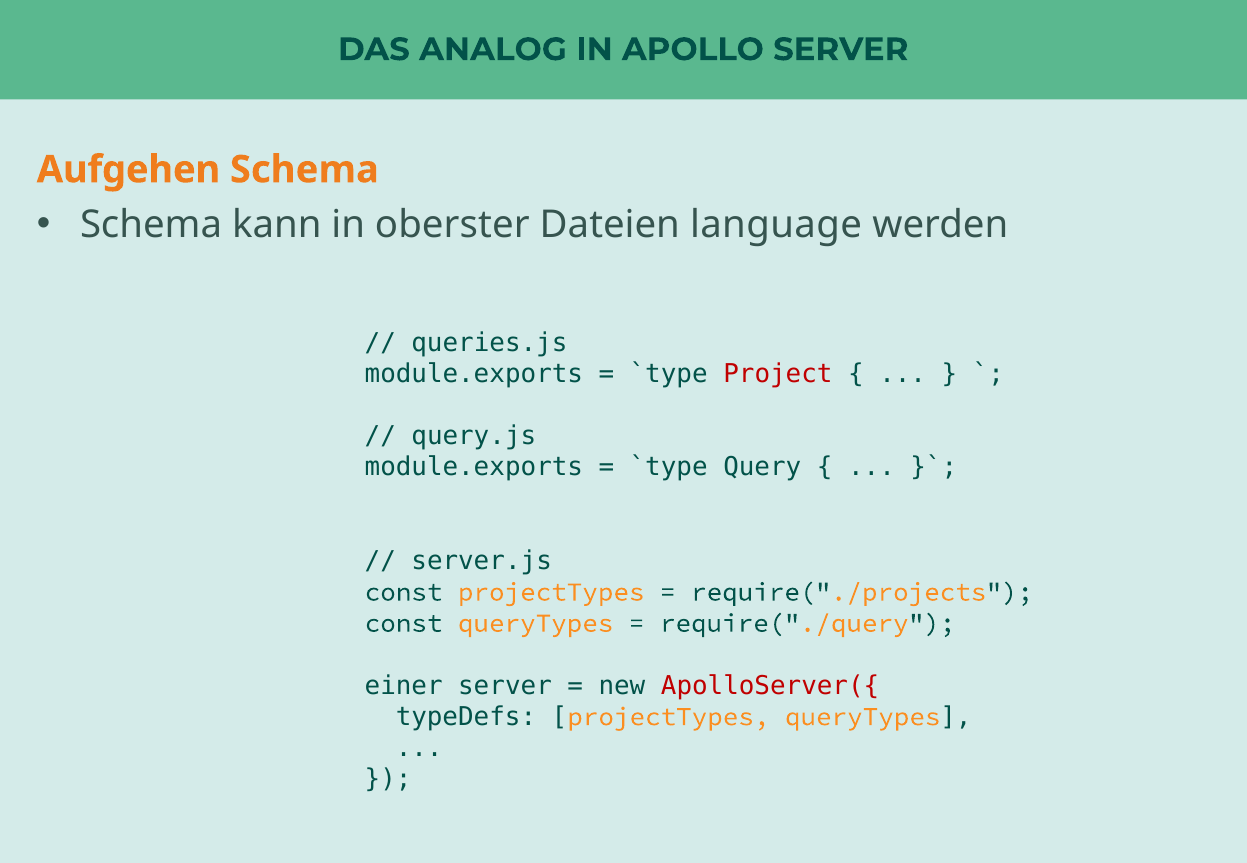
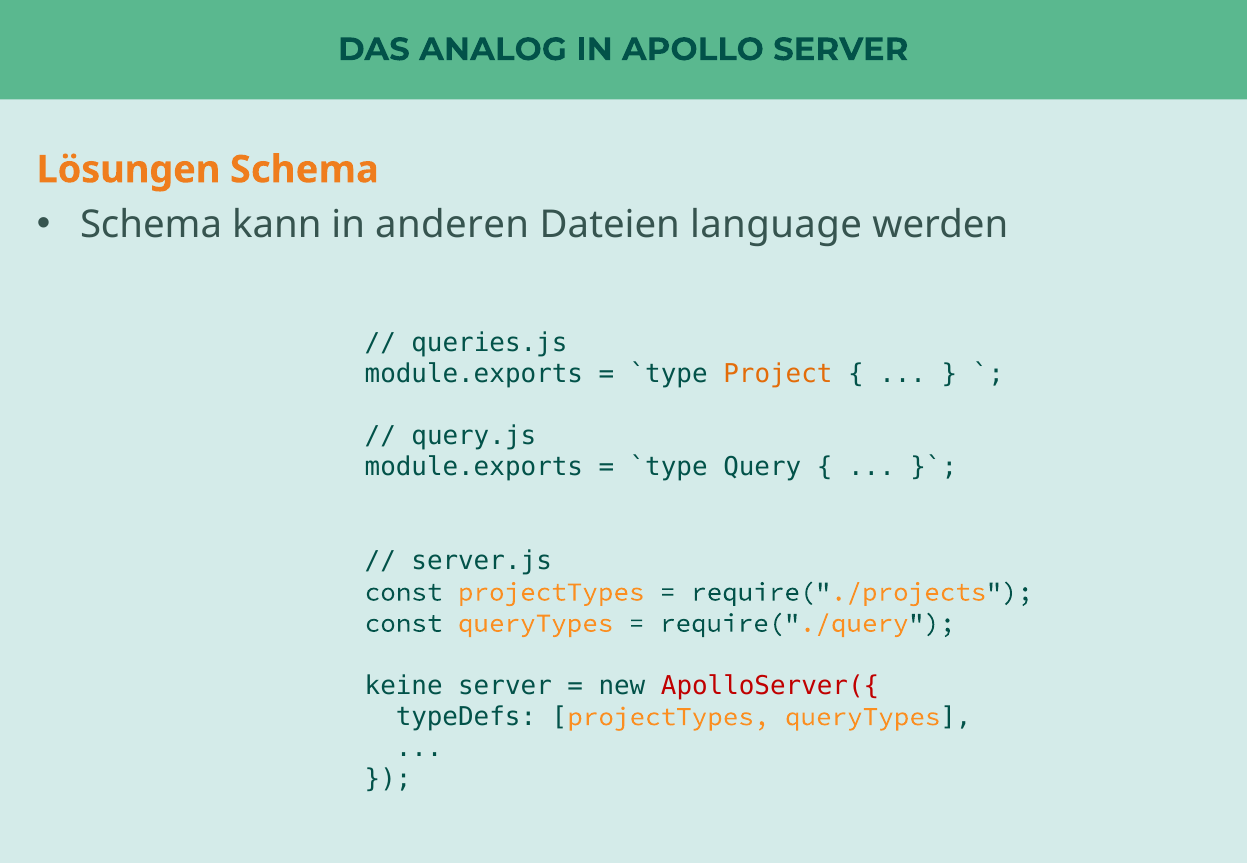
Aufgehen: Aufgehen -> Lösungen (128, 170)
oberster: oberster -> anderen (452, 225)
Project colour: red -> orange (778, 374)
einer: einer -> keine (404, 686)
